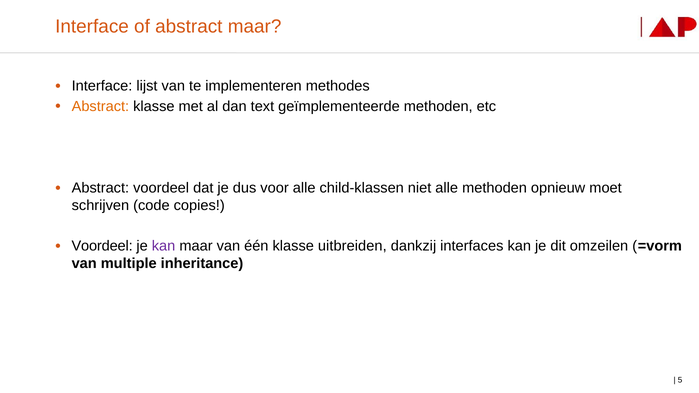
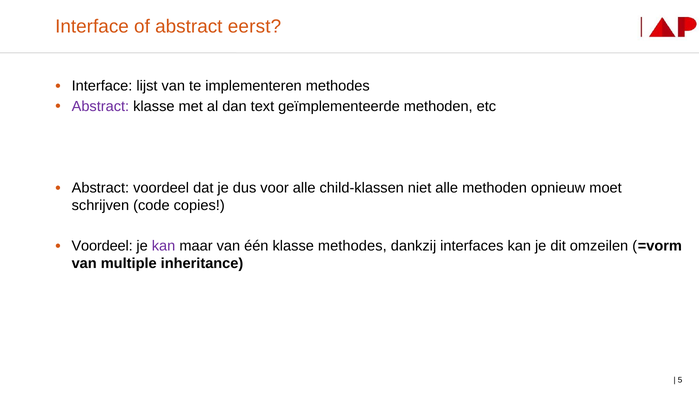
abstract maar: maar -> eerst (255, 26)
Abstract colour: orange -> purple (100, 106)
klasse uitbreiden: uitbreiden -> methodes (352, 246)
